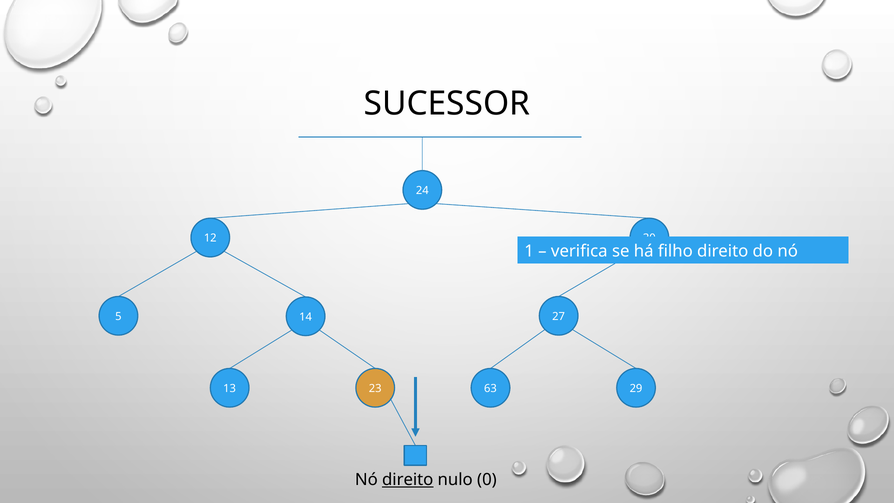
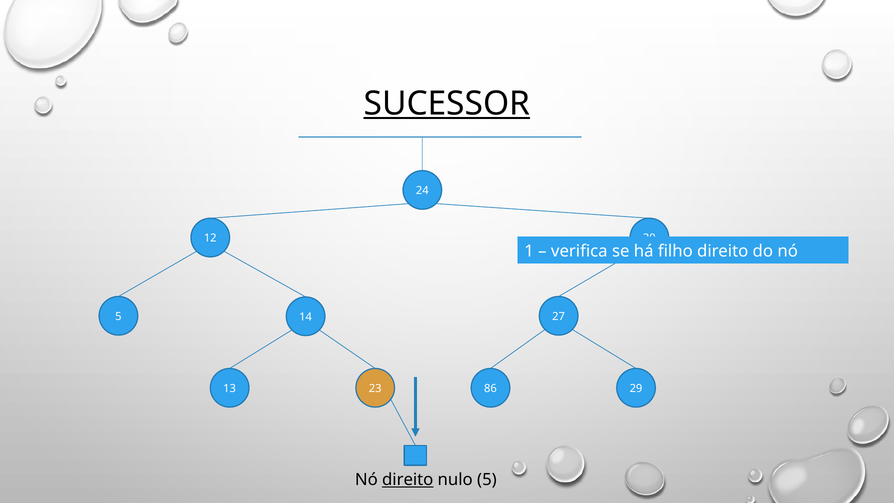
SUCESSOR underline: none -> present (447, 104)
63: 63 -> 86 (490, 388)
nulo 0: 0 -> 5 (487, 480)
